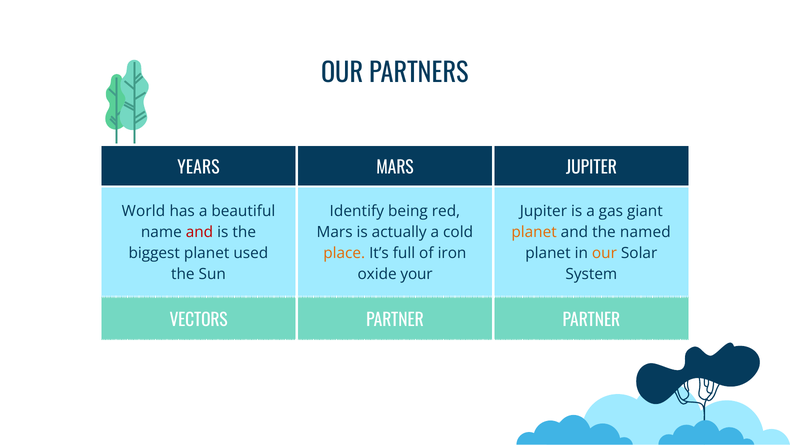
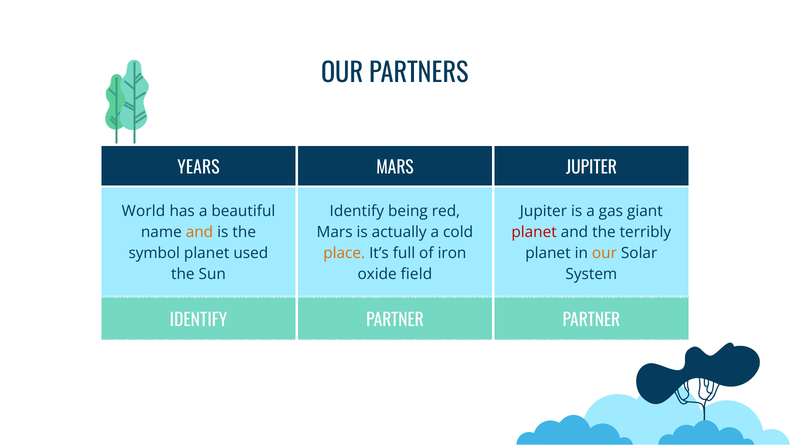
and colour: red -> orange (199, 232)
planet colour: orange -> red (534, 232)
named: named -> terribly (645, 232)
biggest: biggest -> symbol (154, 253)
your: your -> field (416, 274)
VECTORS: VECTORS -> IDENTIFY (198, 320)
